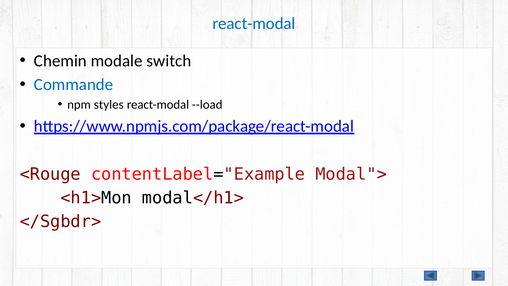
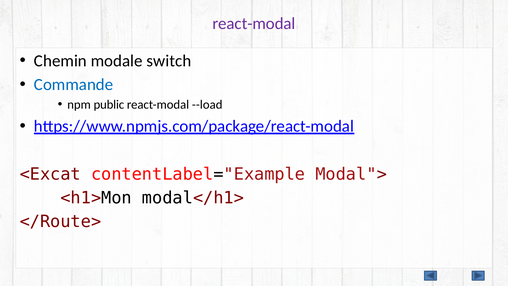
react-modal colour: blue -> purple (254, 23)
styles: styles -> public (109, 105)
<Rouge: <Rouge -> <Excat (50, 174)
</Sgbdr>: </Sgbdr> -> </Route> (60, 221)
